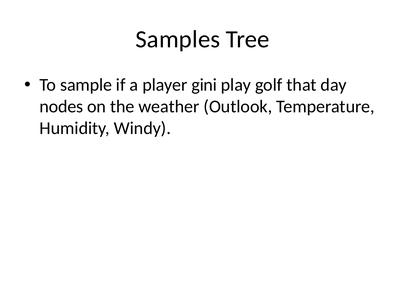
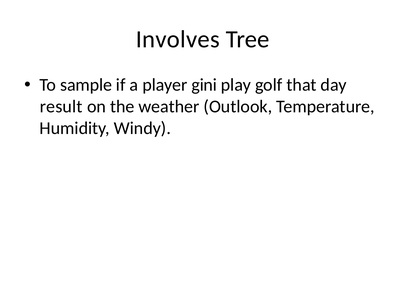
Samples: Samples -> Involves (178, 39)
nodes: nodes -> result (61, 107)
